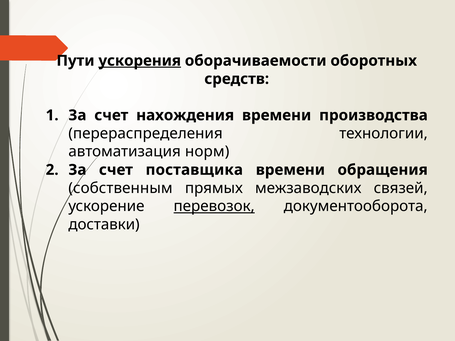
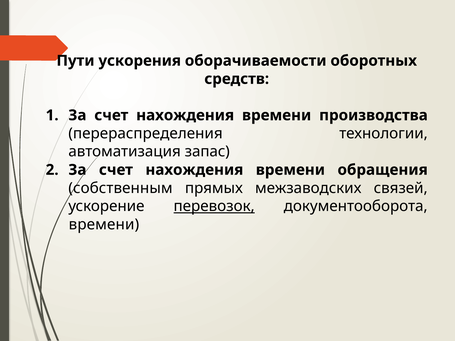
ускорения underline: present -> none (140, 61)
норм: норм -> запас (207, 152)
поставщика: поставщика -> нахождения (194, 170)
доставки: доставки -> времени (104, 225)
